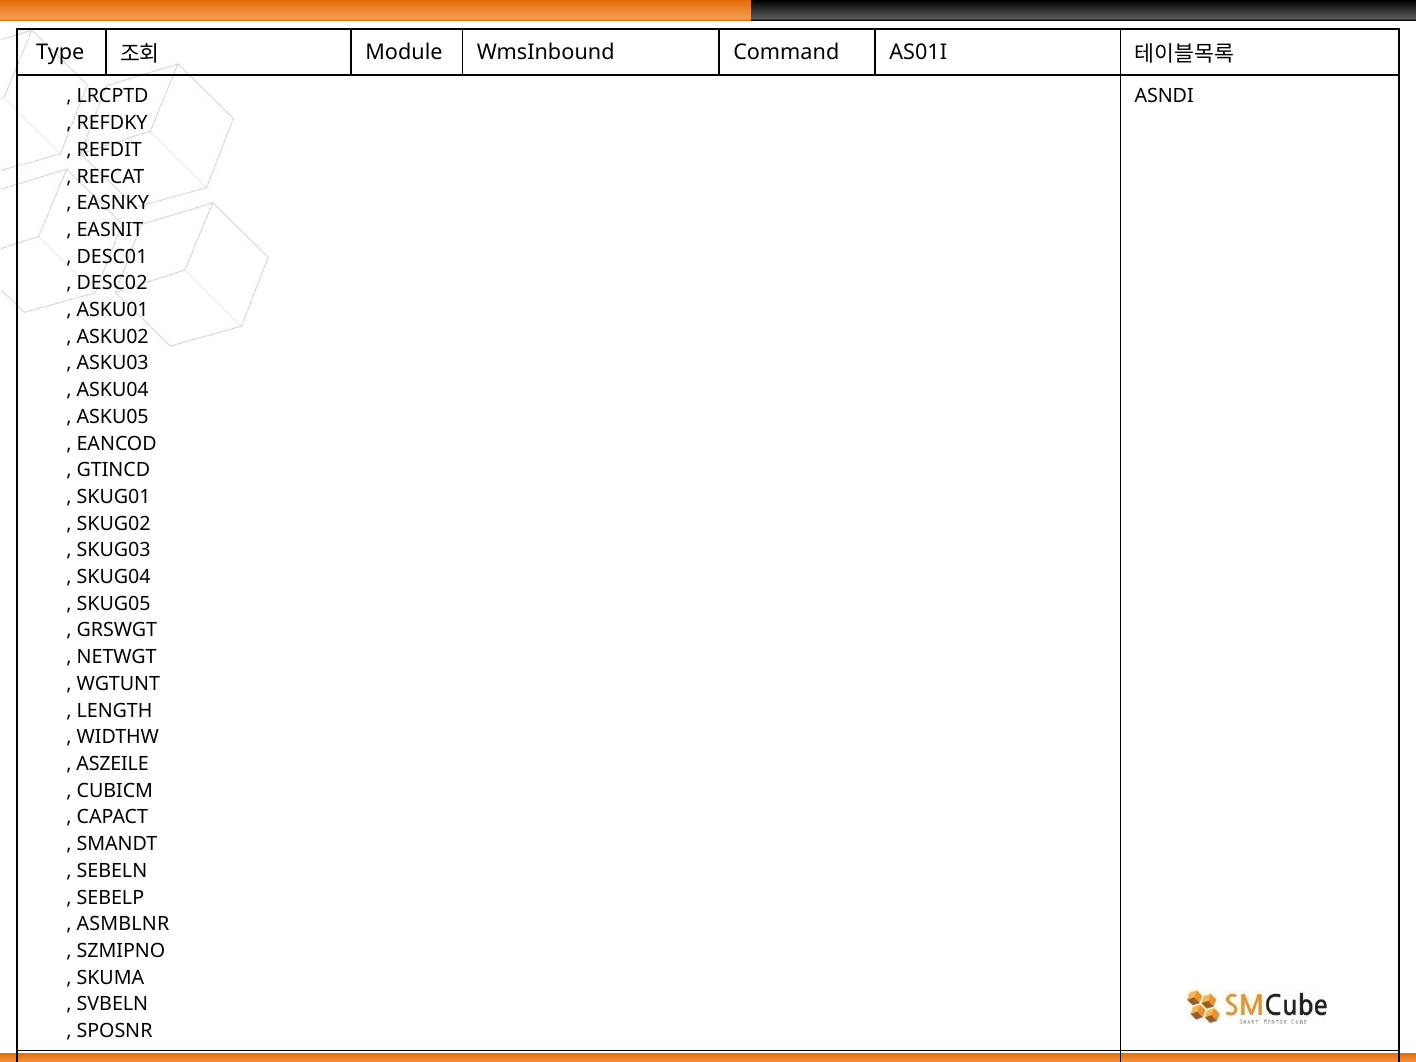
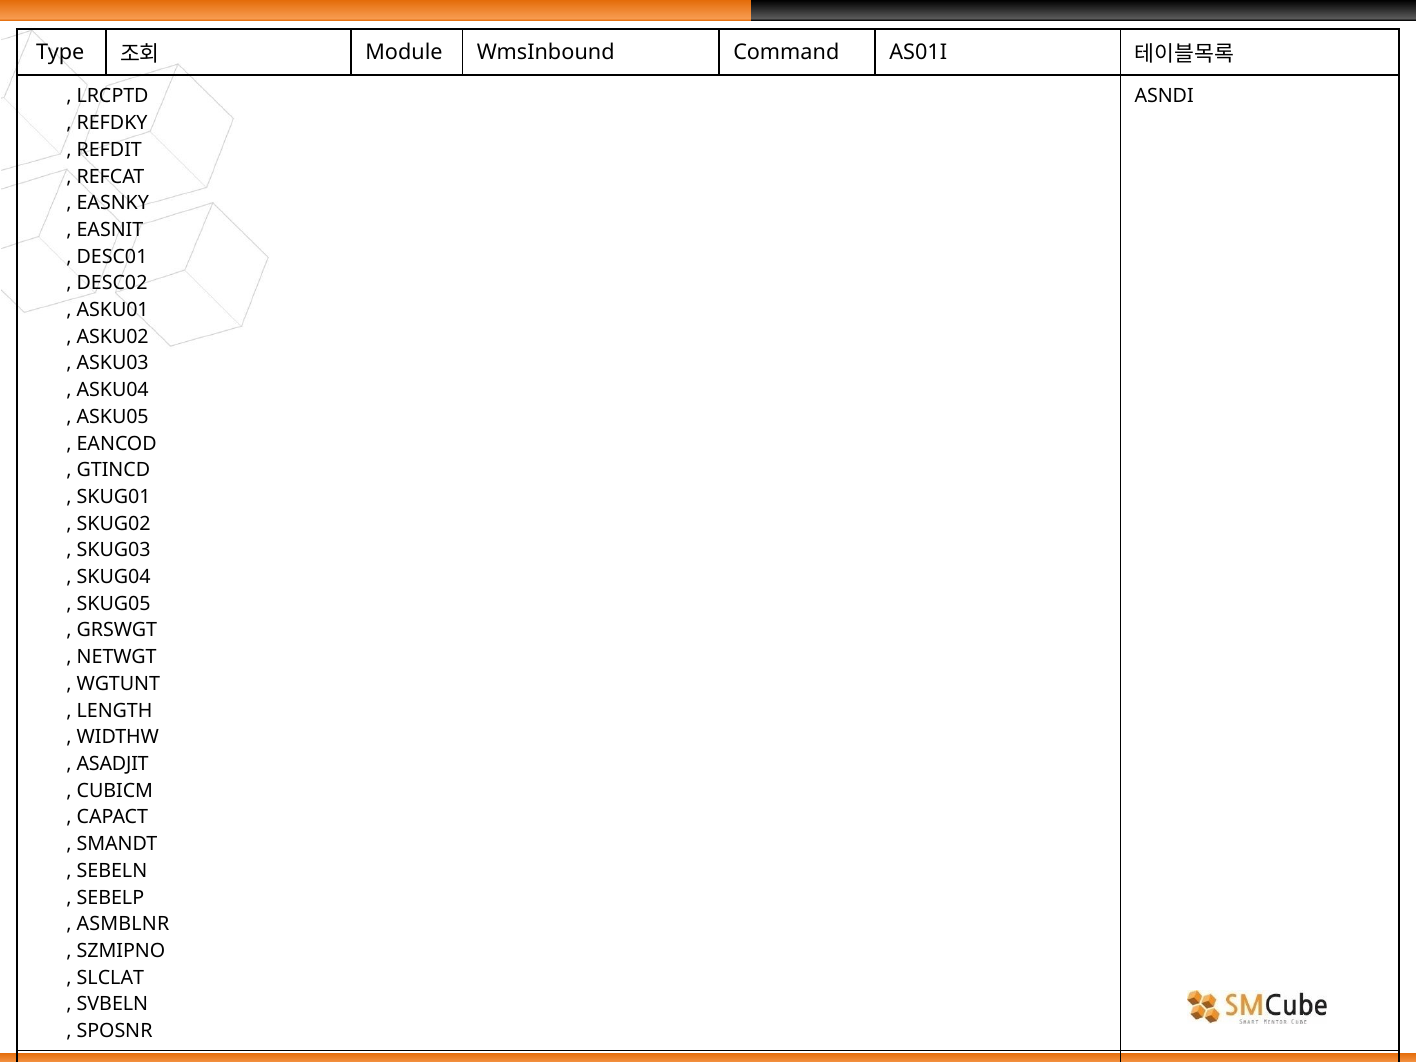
ASZEILE: ASZEILE -> ASADJIT (113, 764)
SKUMA: SKUMA -> SLCLAT (110, 978)
